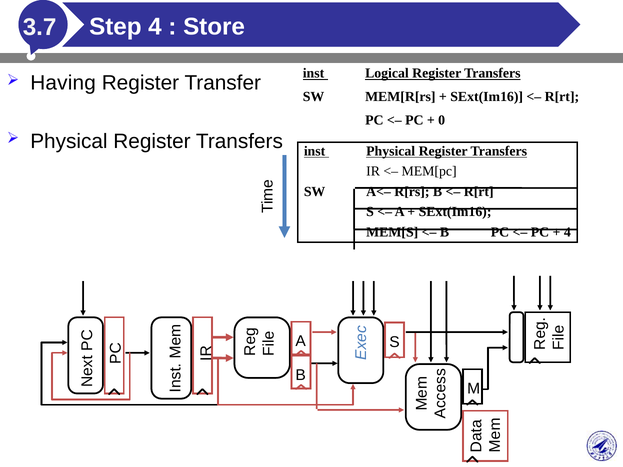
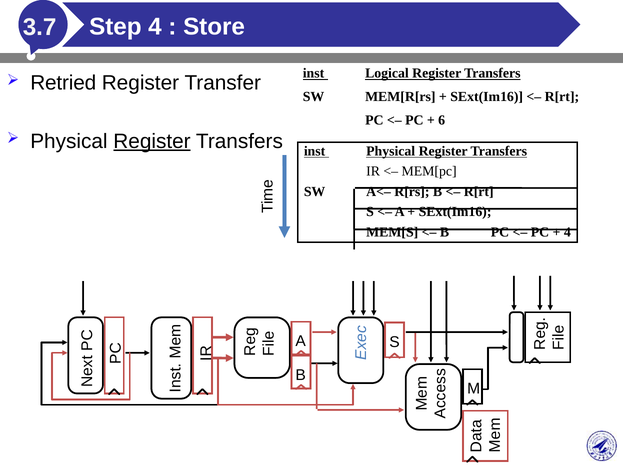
Having: Having -> Retried (63, 83)
0: 0 -> 6 (442, 120)
Register underline: none -> present (152, 141)
